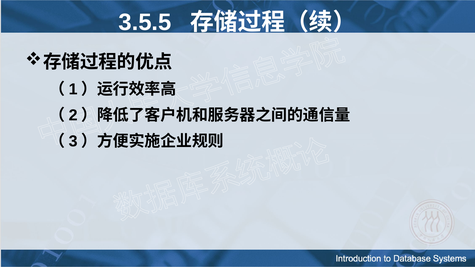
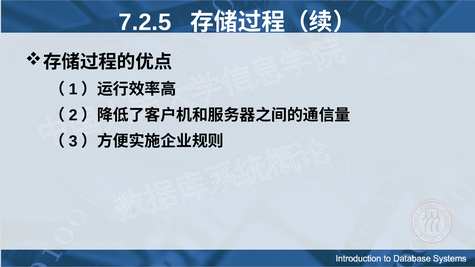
3.5.5: 3.5.5 -> 7.2.5 (145, 22)
